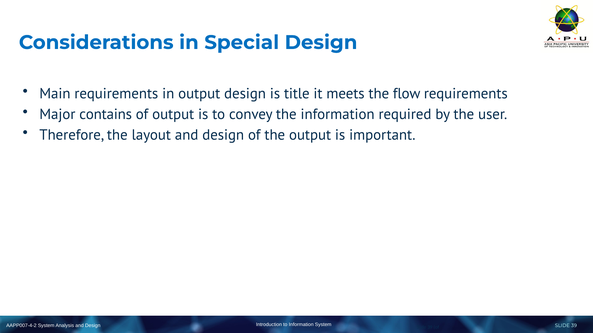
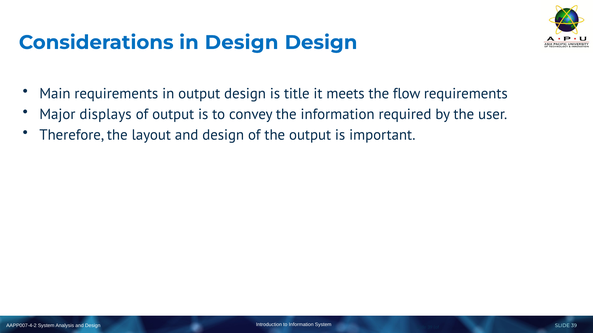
in Special: Special -> Design (242, 43)
contains: contains -> displays (106, 114)
